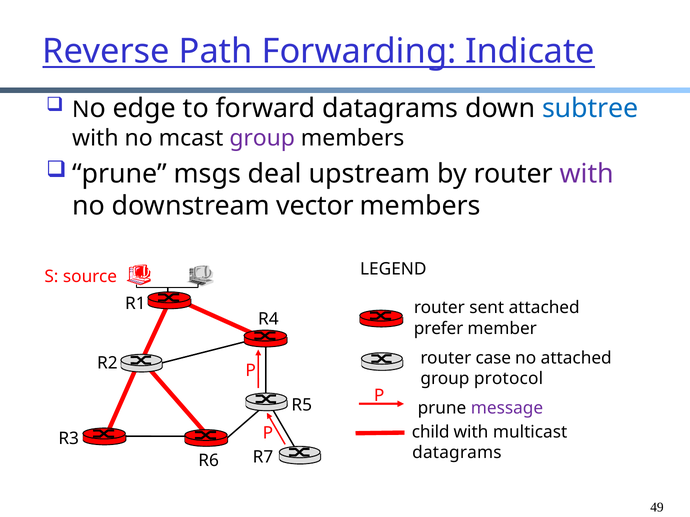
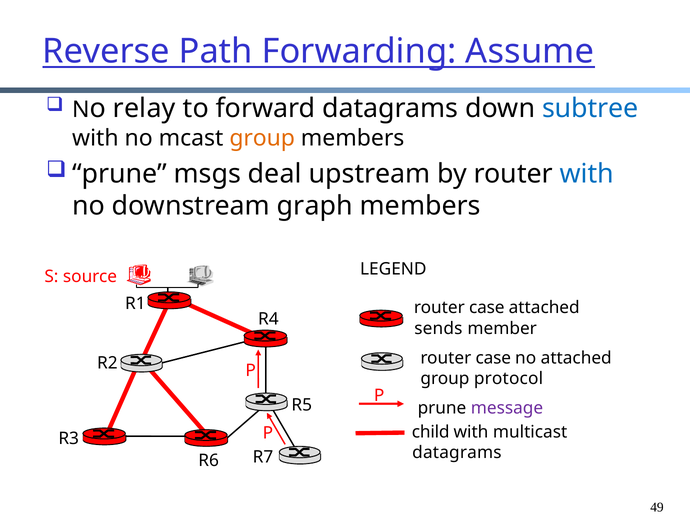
Indicate: Indicate -> Assume (530, 51)
edge: edge -> relay (144, 109)
group colour: purple -> orange (262, 138)
with colour: purple -> blue (587, 174)
vector: vector -> graph (315, 206)
sent: sent -> case (487, 308)
prefer: prefer -> sends (438, 329)
